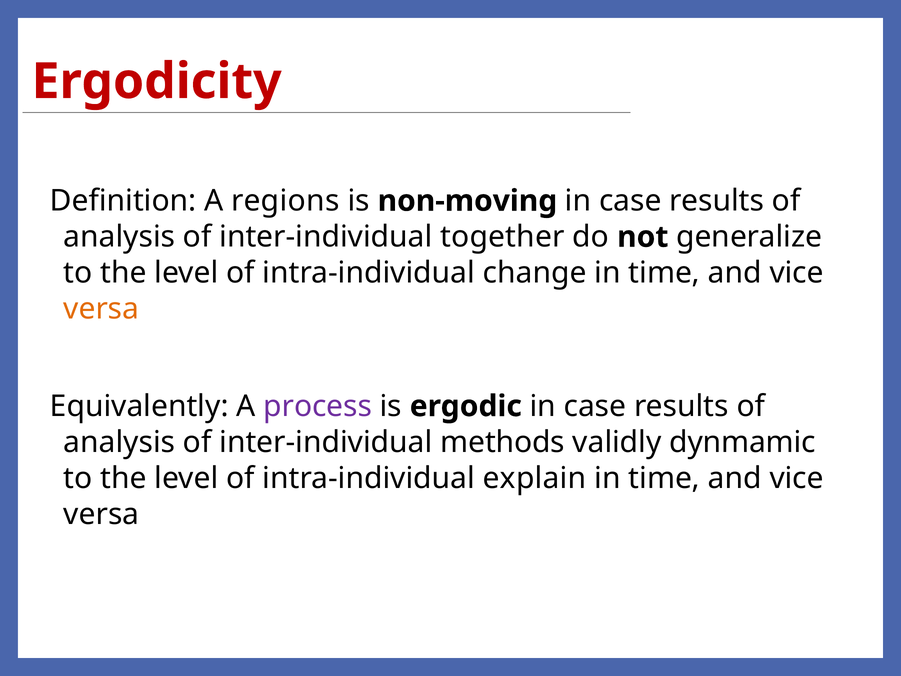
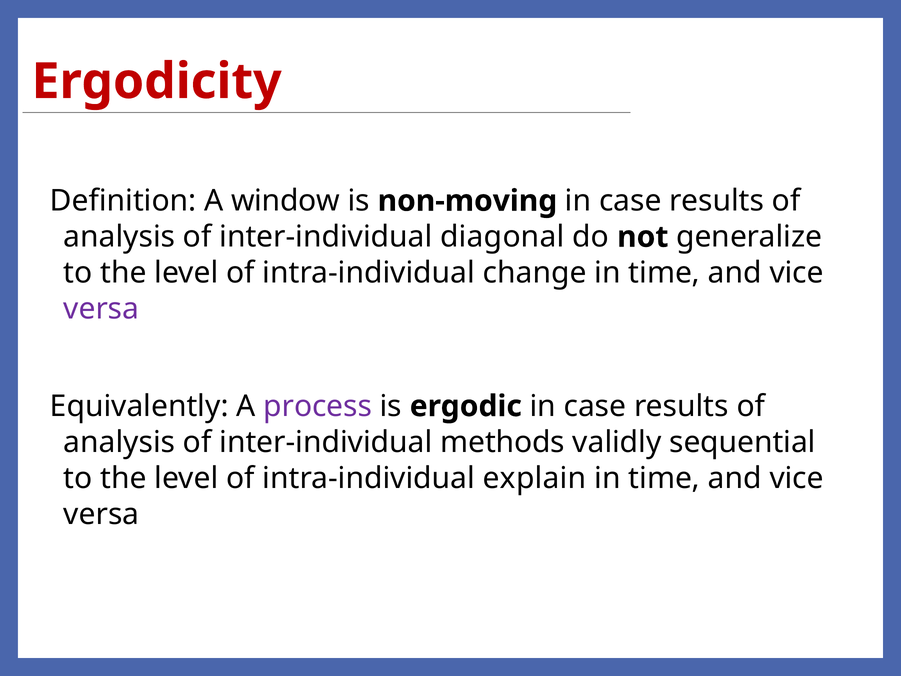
regions: regions -> window (286, 201)
together: together -> diagonal (502, 237)
versa colour: orange -> purple (101, 309)
dynmamic: dynmamic -> sequential (742, 442)
